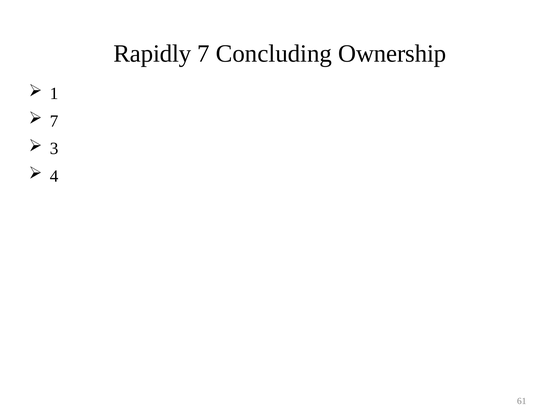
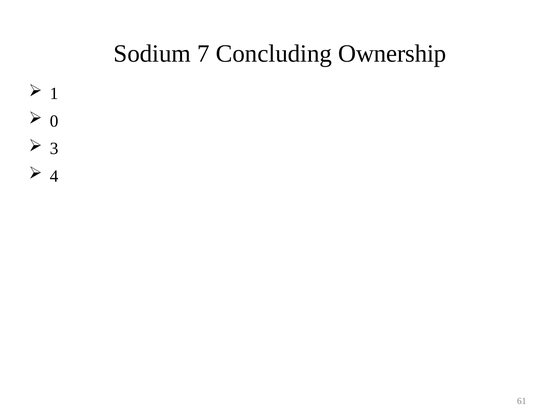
Rapidly: Rapidly -> Sodium (152, 54)
7: 7 -> 0 (54, 121)
